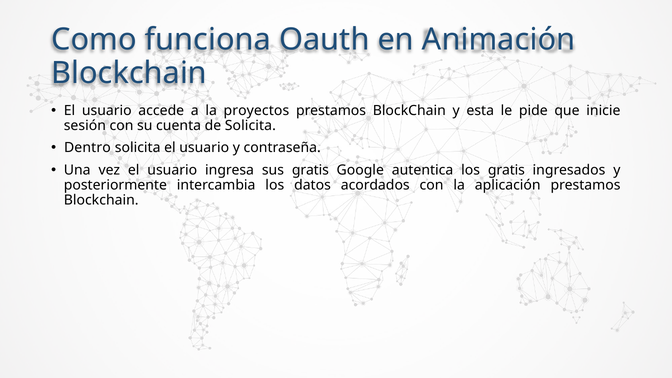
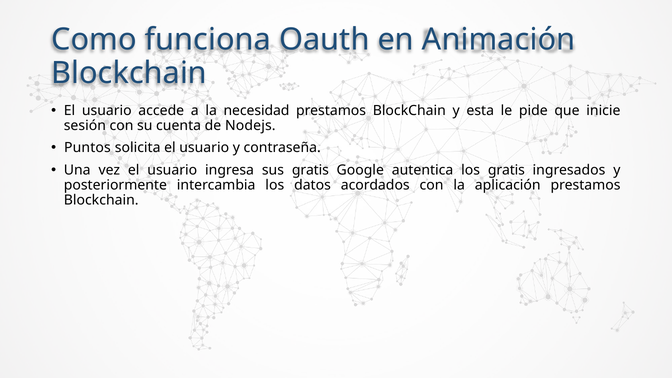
proyectos: proyectos -> necesidad (257, 111)
de Solicita: Solicita -> Nodejs (250, 126)
Dentro: Dentro -> Puntos (87, 148)
